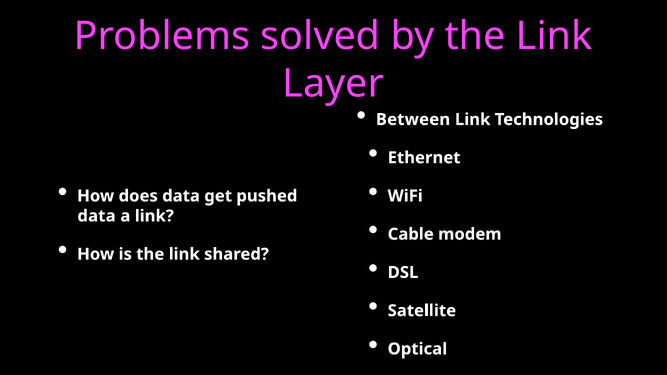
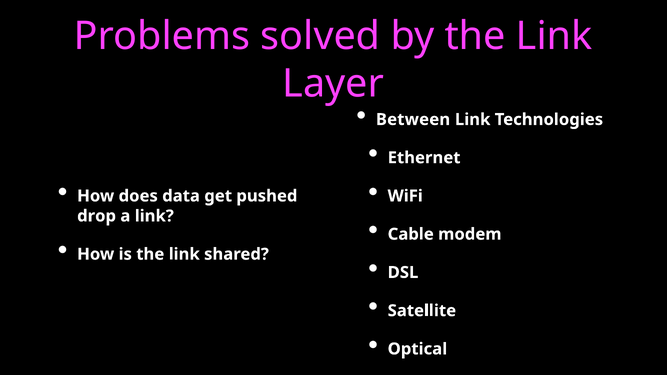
data: data -> drop (97, 216)
